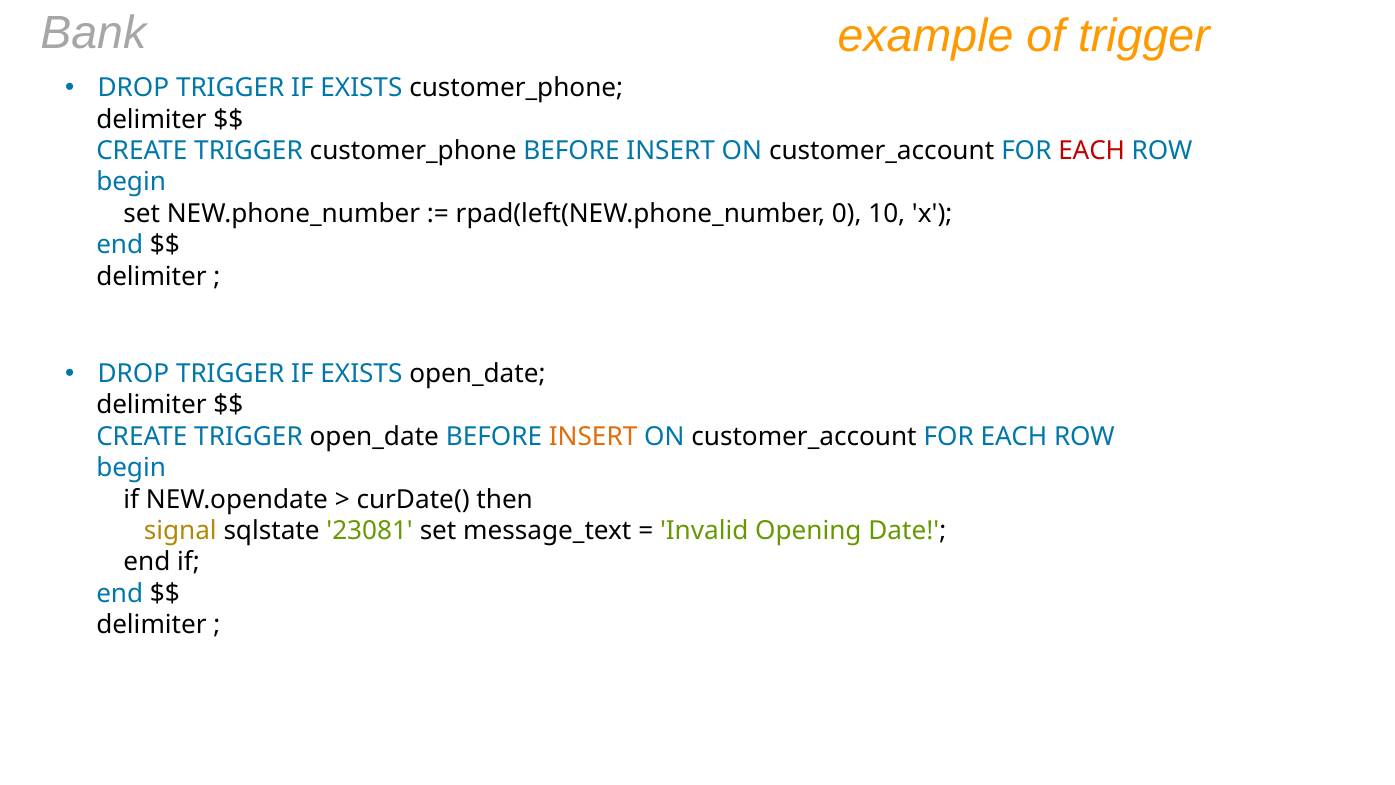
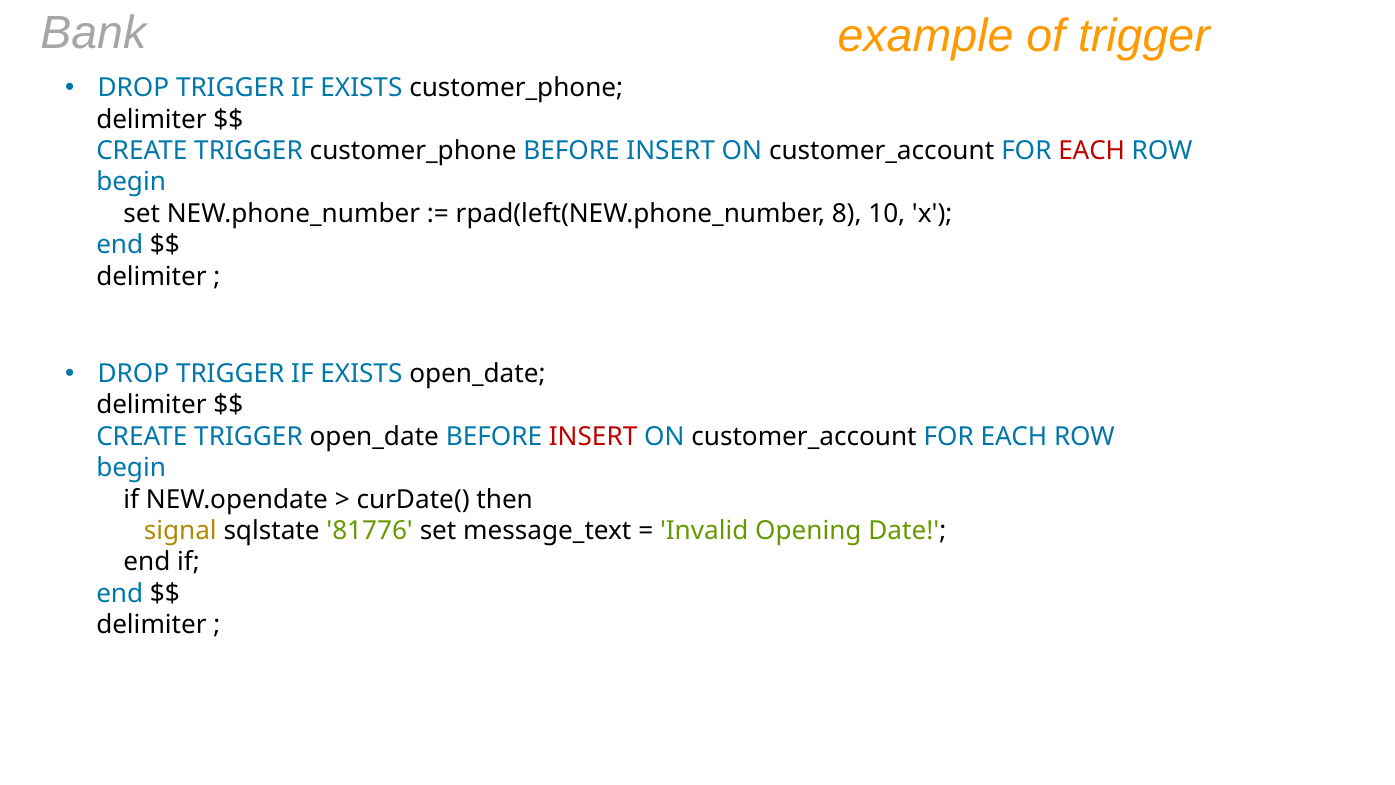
0: 0 -> 8 (847, 214)
INSERT colour: orange -> red (593, 437)
23081: 23081 -> 81776 (370, 531)
